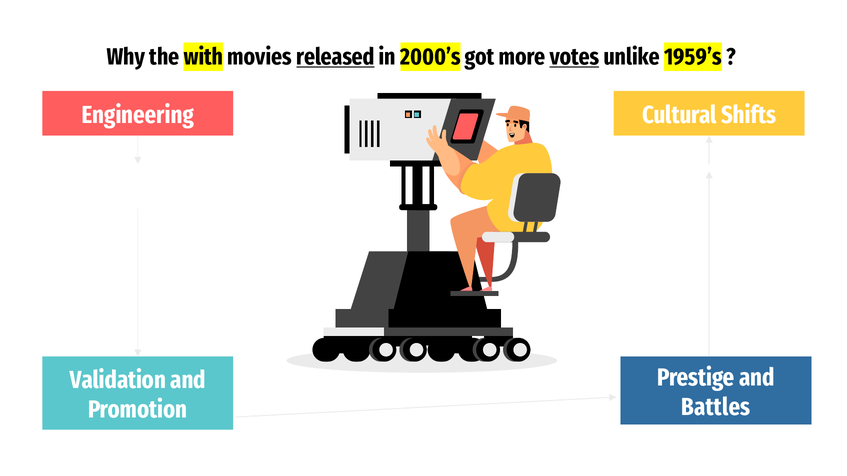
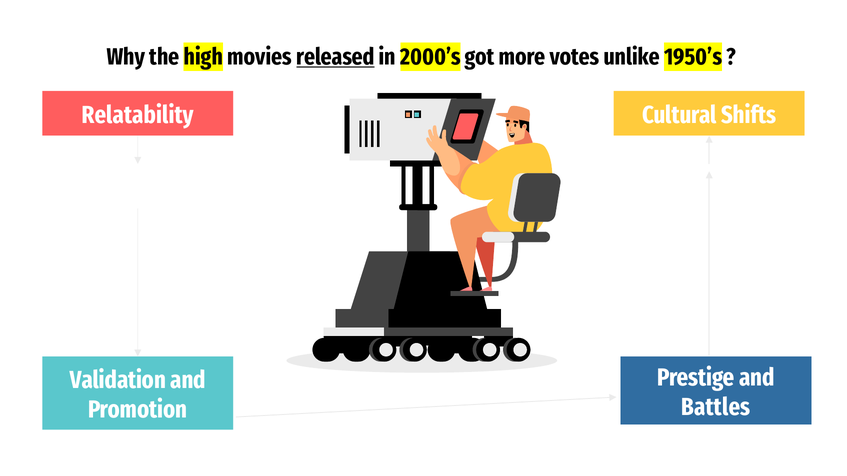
with: with -> high (203, 57)
votes underline: present -> none (575, 57)
1959’s: 1959’s -> 1950’s (693, 57)
Engineering: Engineering -> Relatability (138, 115)
